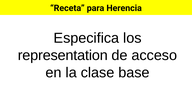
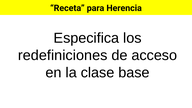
representation: representation -> redefiniciones (63, 55)
